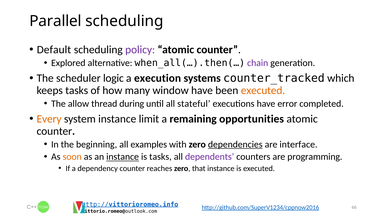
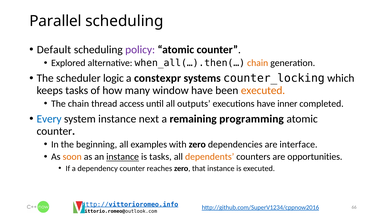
chain colour: purple -> orange (258, 63)
execution: execution -> constexpr (158, 78)
counter_tracked: counter_tracked -> counter_locking (274, 78)
The allow: allow -> chain (78, 104)
during: during -> access (132, 104)
stateful: stateful -> outputs (194, 104)
error: error -> inner (287, 104)
Every colour: orange -> blue (49, 119)
limit: limit -> next (149, 119)
opportunities: opportunities -> programming (252, 119)
dependencies underline: present -> none (235, 144)
dependents colour: purple -> orange (210, 157)
programming: programming -> opportunities (315, 157)
